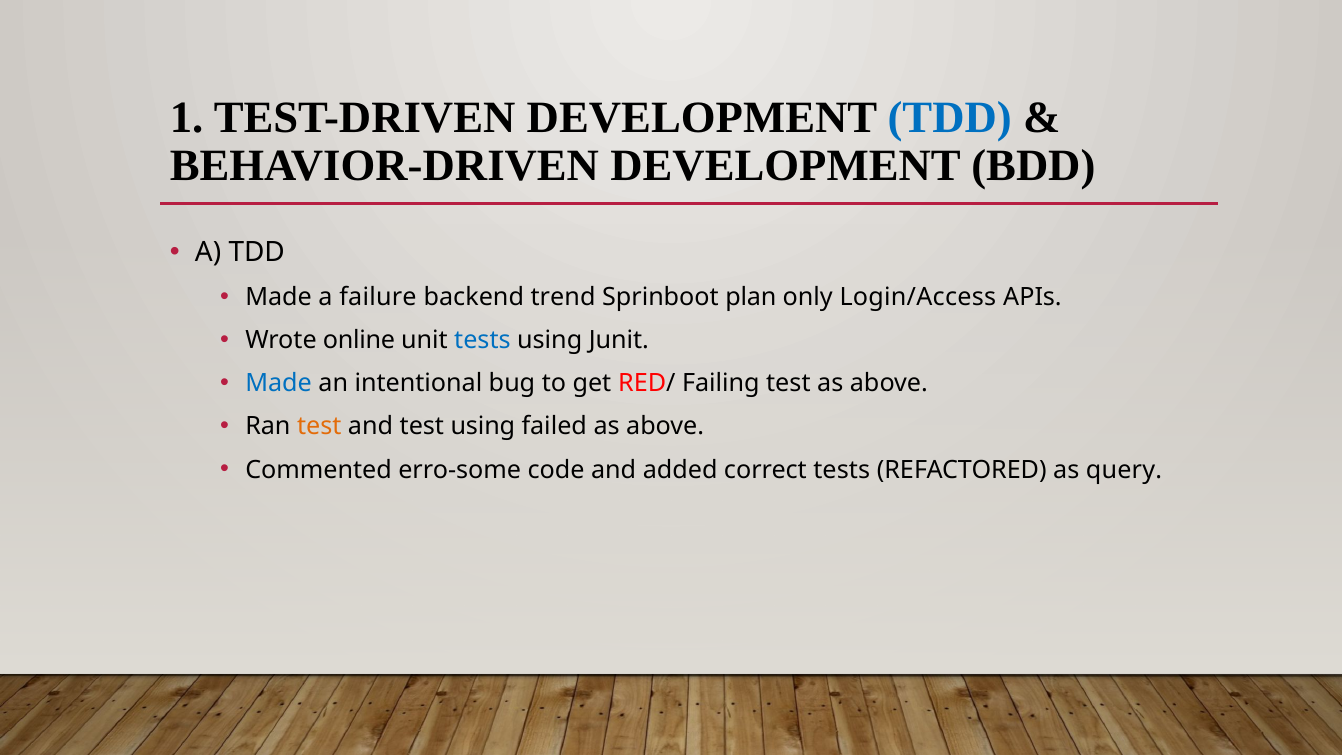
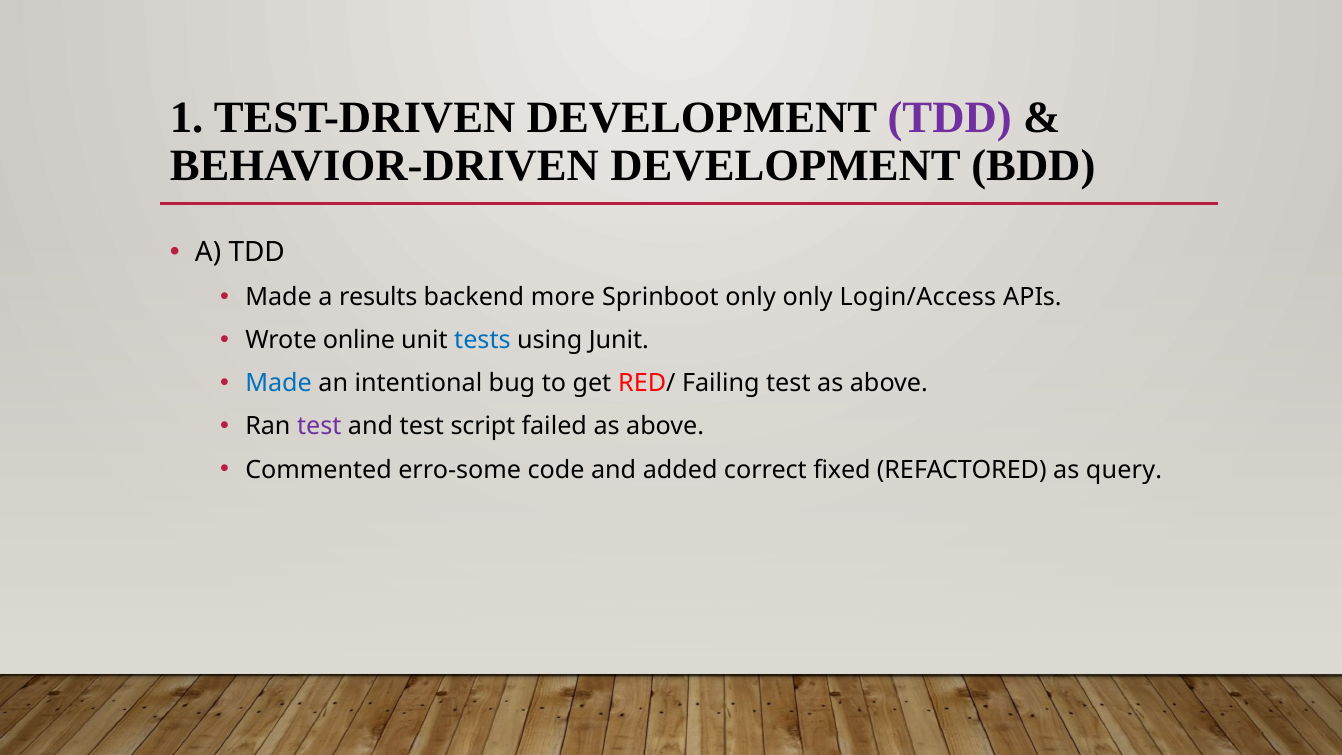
TDD colour: blue -> purple (950, 118)
failure: failure -> results (378, 297)
trend: trend -> more (563, 297)
Sprinboot plan: plan -> only (751, 297)
test colour: orange -> purple (319, 427)
test using: using -> script (483, 427)
correct tests: tests -> fixed (842, 470)
